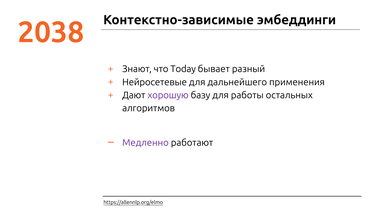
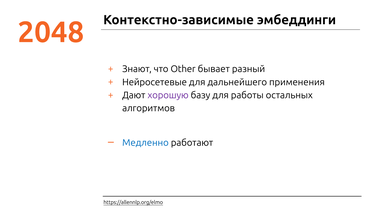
2038: 2038 -> 2048 (51, 32)
Today: Today -> Other (183, 69)
Медленно colour: purple -> blue (145, 143)
